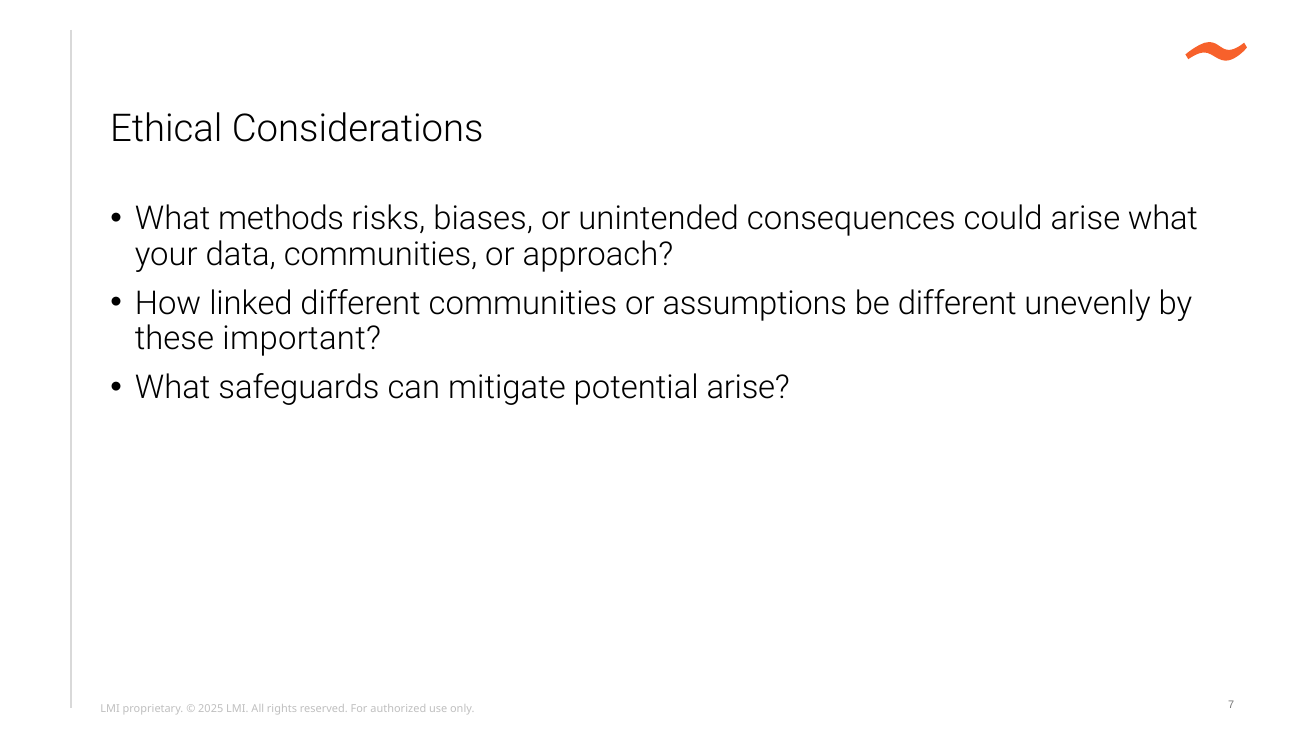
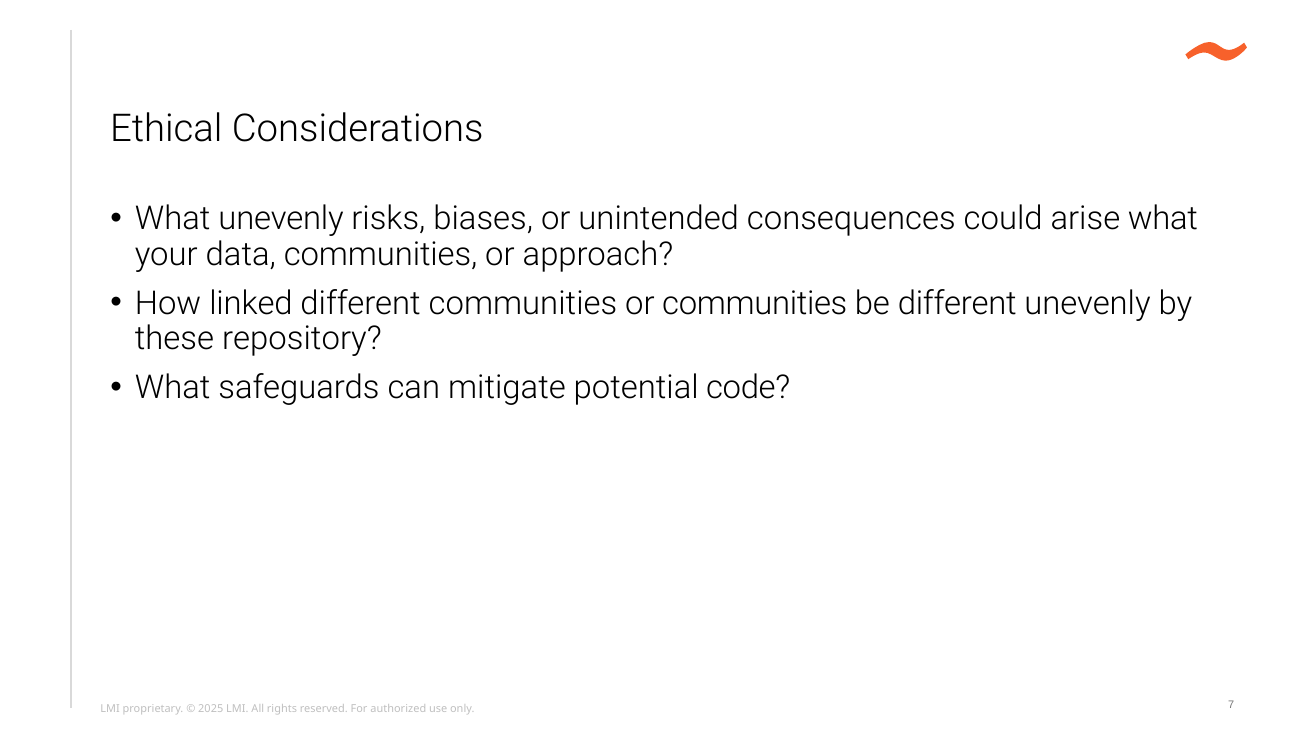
What methods: methods -> unevenly (281, 219)
or assumptions: assumptions -> communities (755, 304)
important: important -> repository (302, 339)
potential arise: arise -> code (748, 388)
